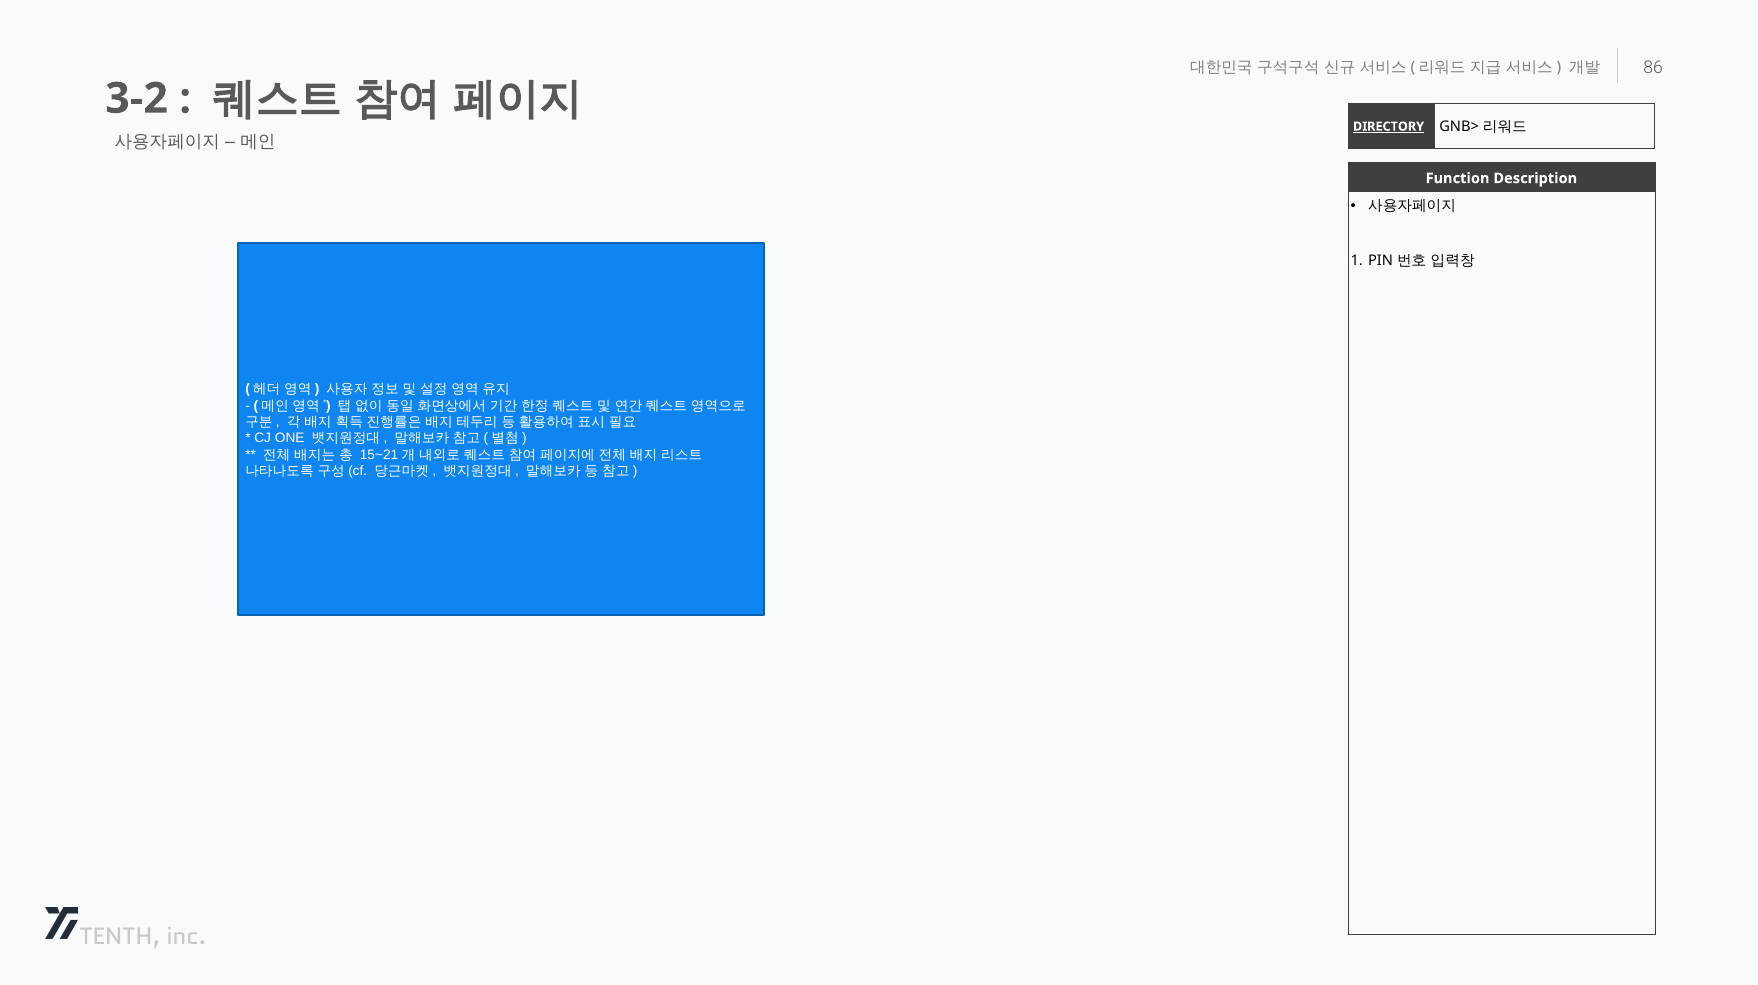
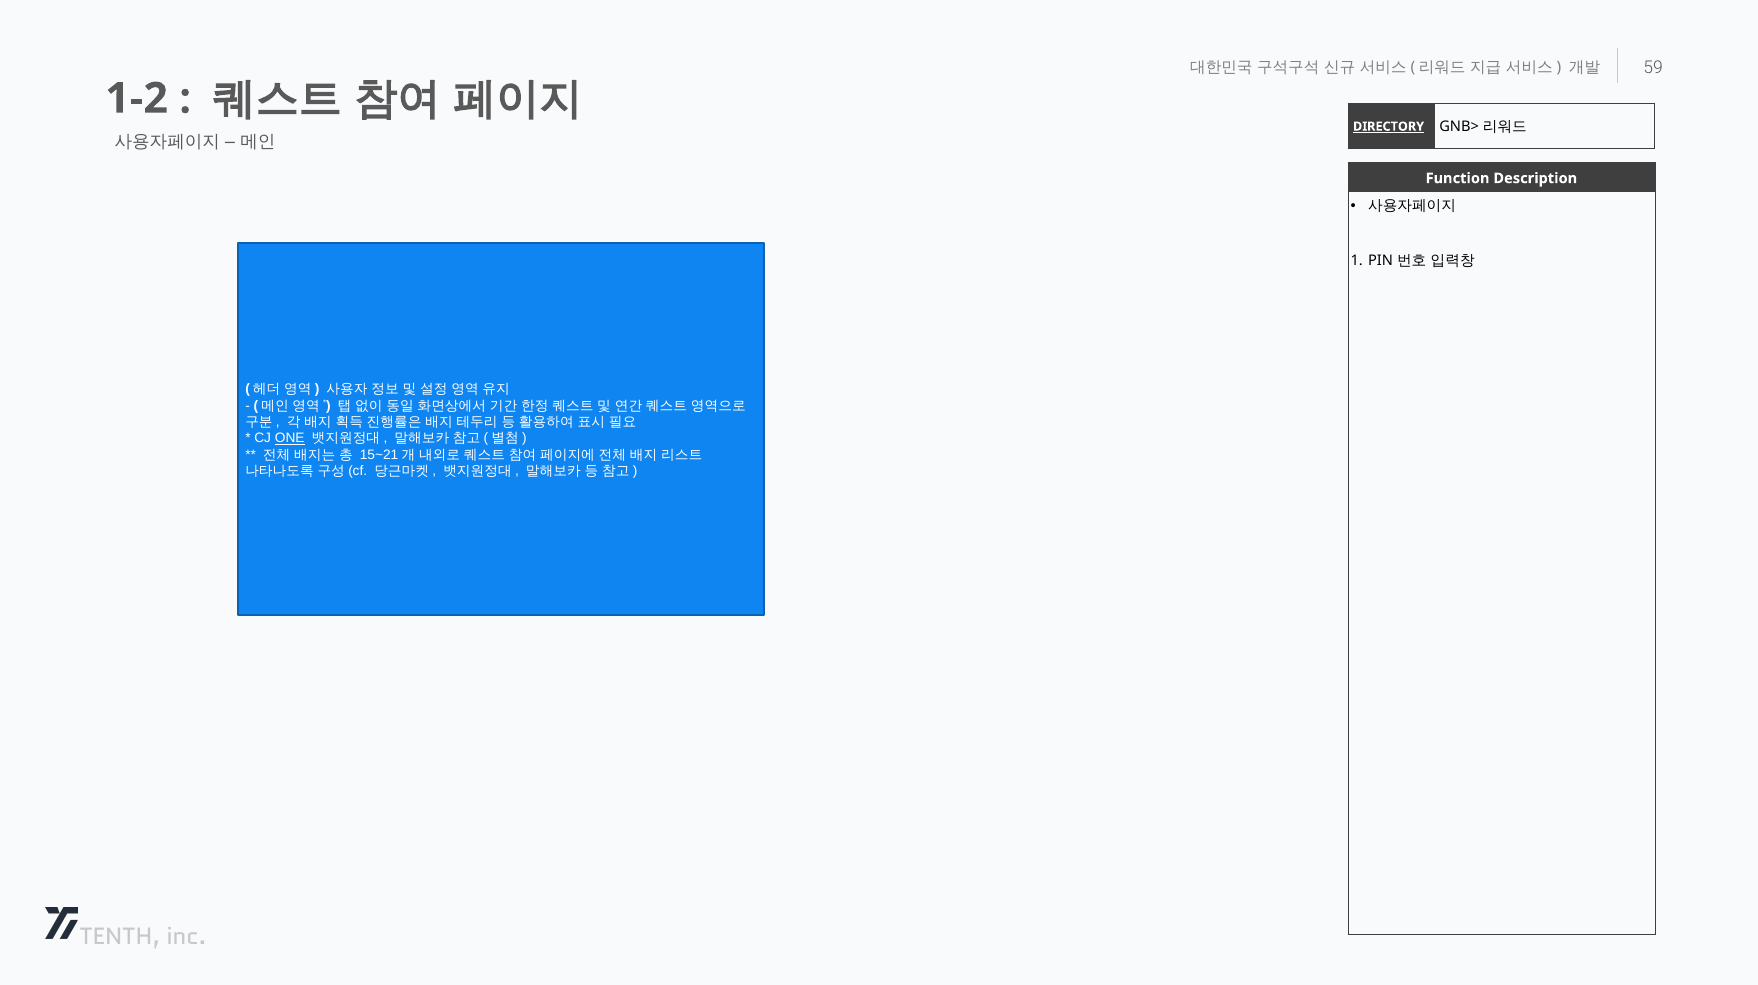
86: 86 -> 59 (1653, 68)
3-2: 3-2 -> 1-2 (137, 98)
ONE underline: none -> present (290, 438)
